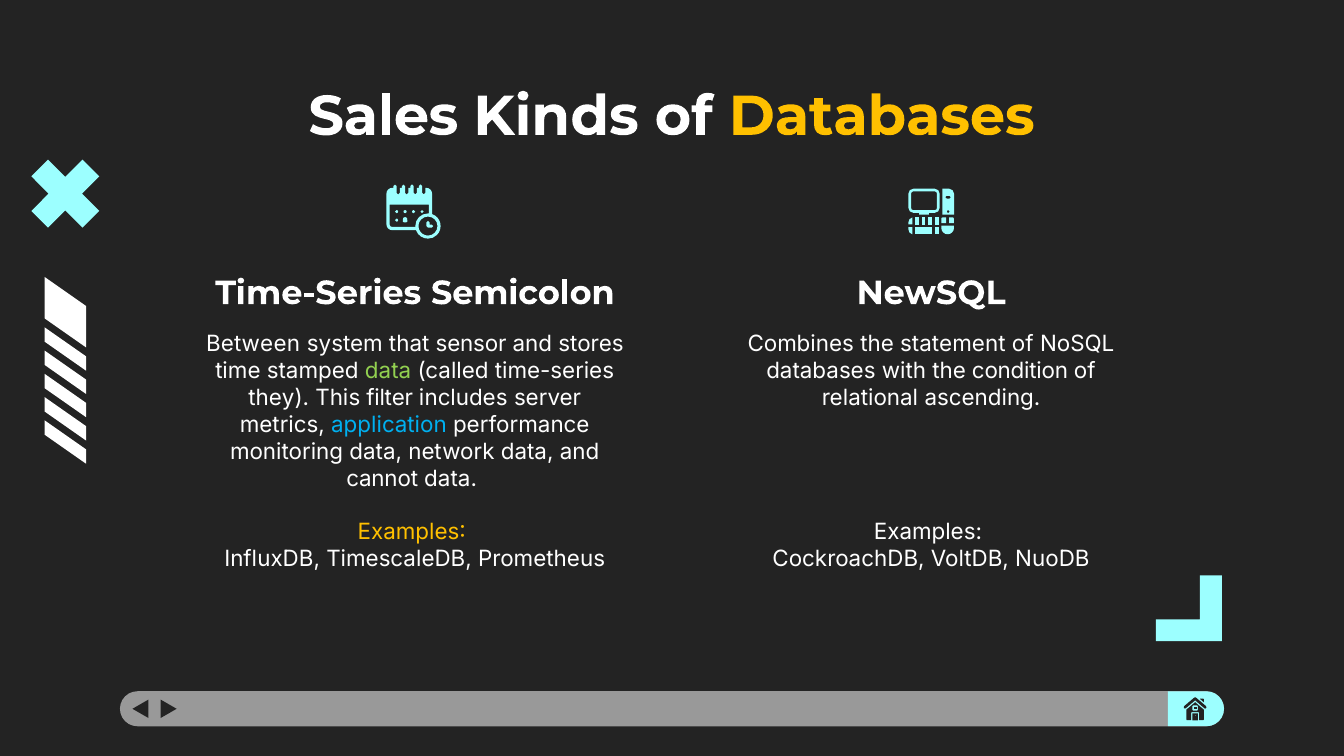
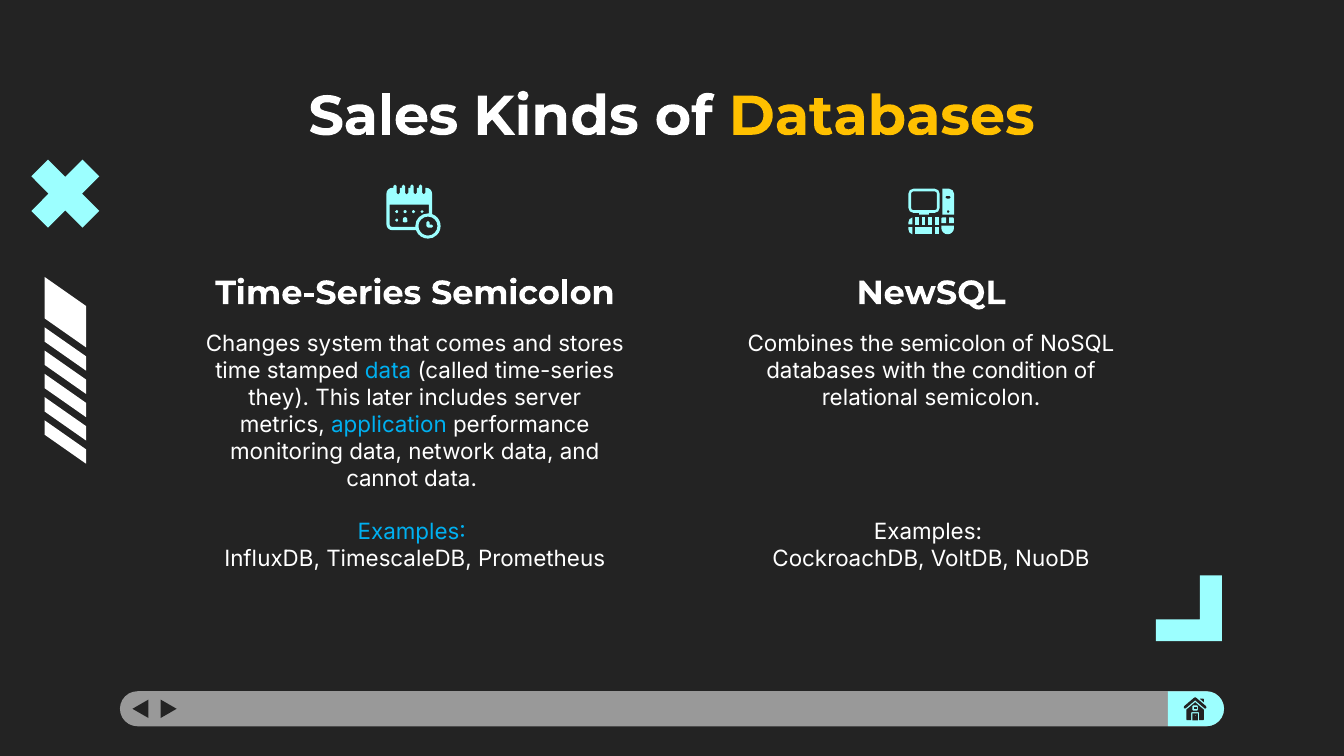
Between: Between -> Changes (253, 344)
sensor: sensor -> comes (471, 344)
the statement: statement -> semicolon (953, 344)
data colour: light green -> light blue (388, 371)
filter: filter -> later (390, 398)
relational ascending: ascending -> semicolon (982, 398)
Examples colour: yellow -> light blue (412, 533)
